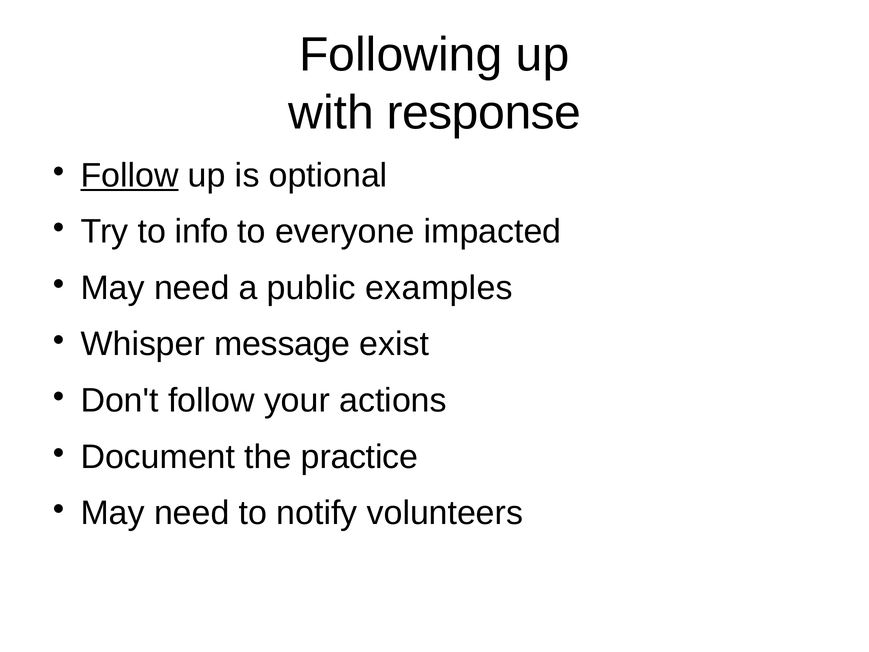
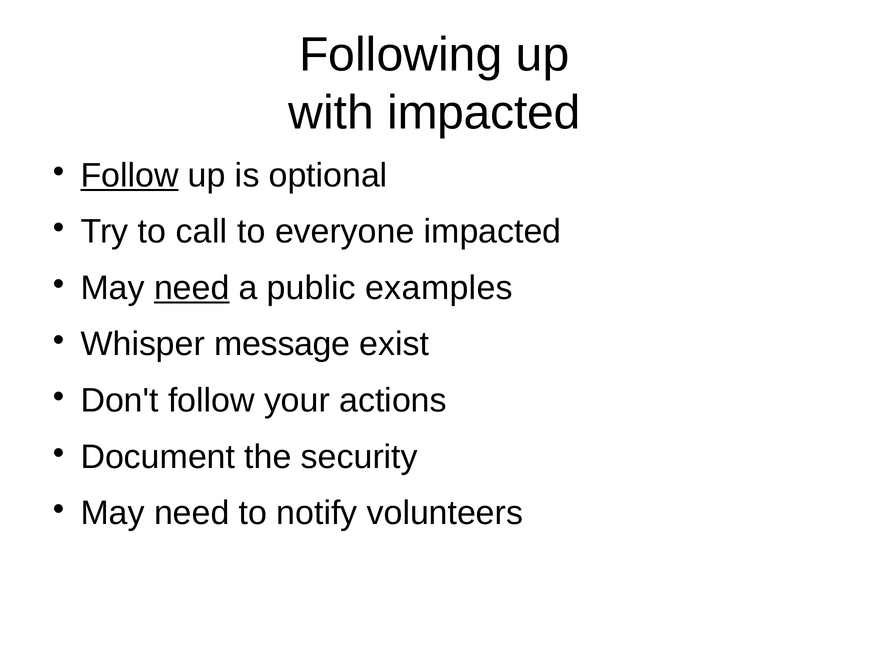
with response: response -> impacted (484, 113)
info: info -> call (201, 232)
need underline: none -> present (192, 288)
practice: practice -> security (359, 457)
